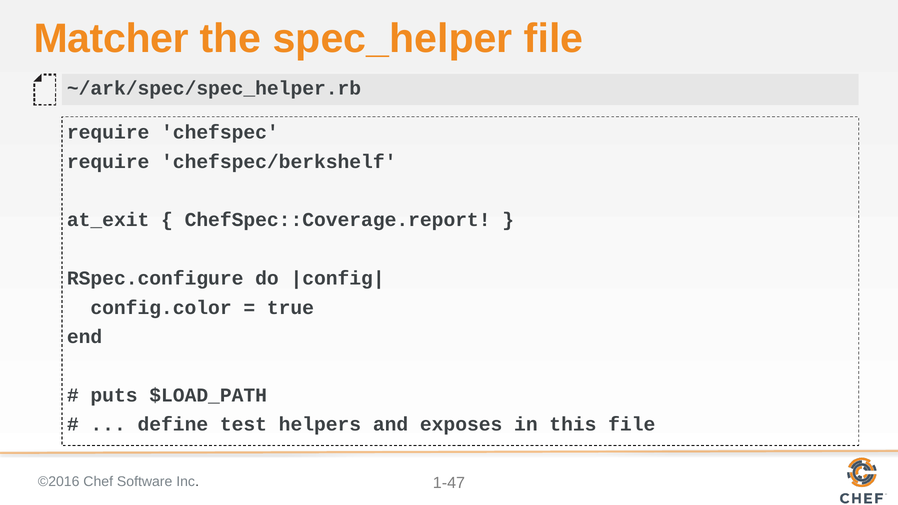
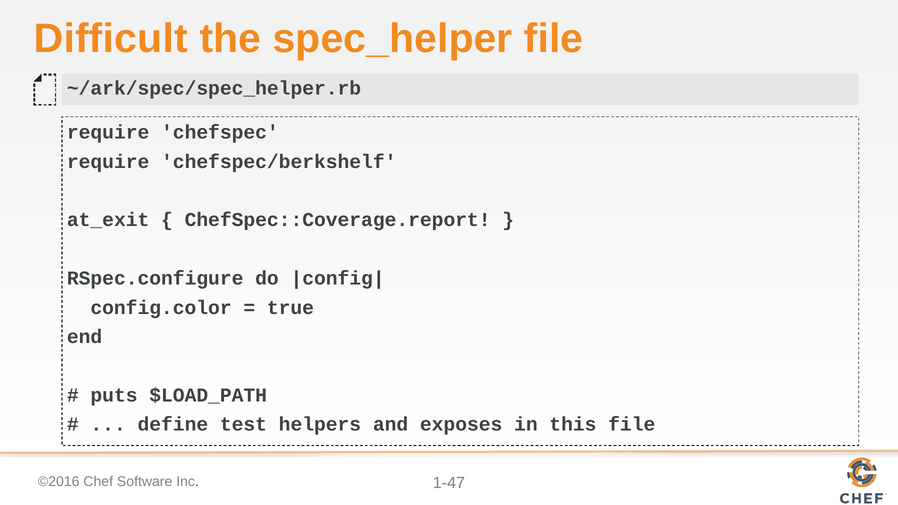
Matcher: Matcher -> Difficult (111, 39)
